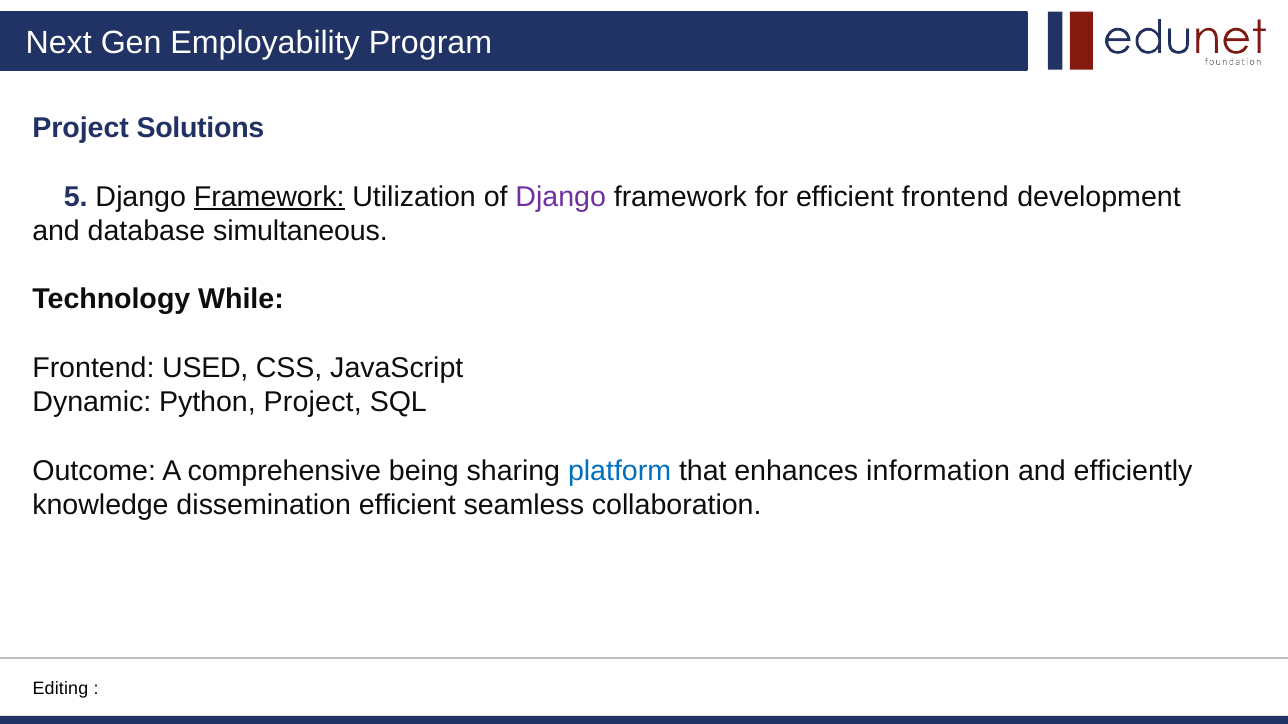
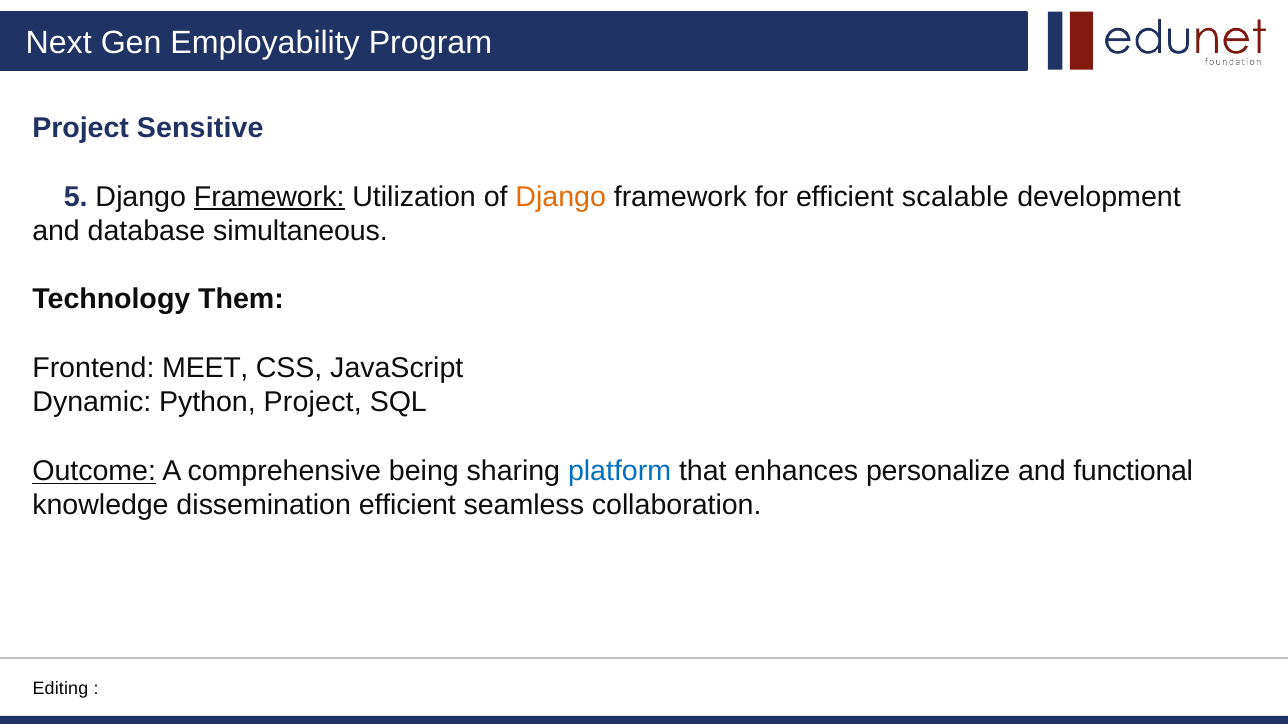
Solutions: Solutions -> Sensitive (200, 128)
Django colour: purple -> orange (561, 197)
efficient frontend: frontend -> scalable (955, 197)
While: While -> Them (241, 300)
USED: USED -> MEET (205, 368)
Outcome underline: none -> present (94, 471)
information: information -> personalize (938, 471)
efficiently: efficiently -> functional (1133, 471)
